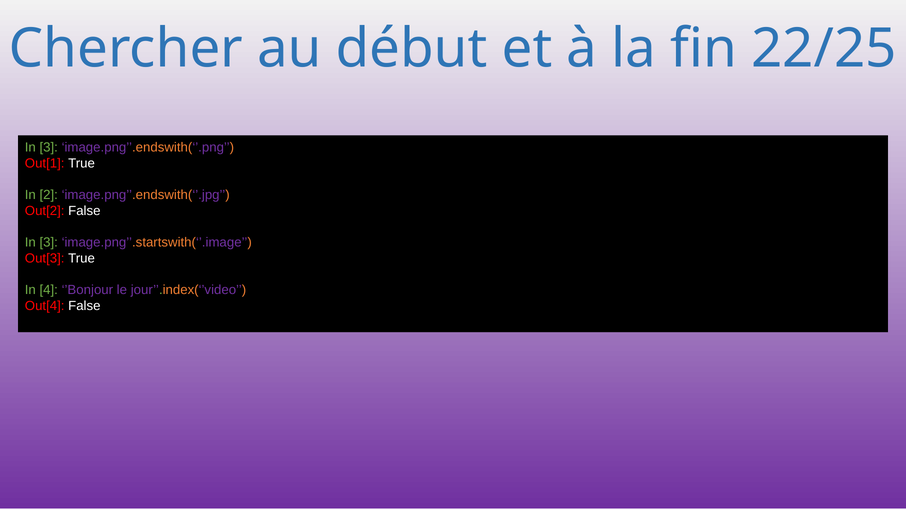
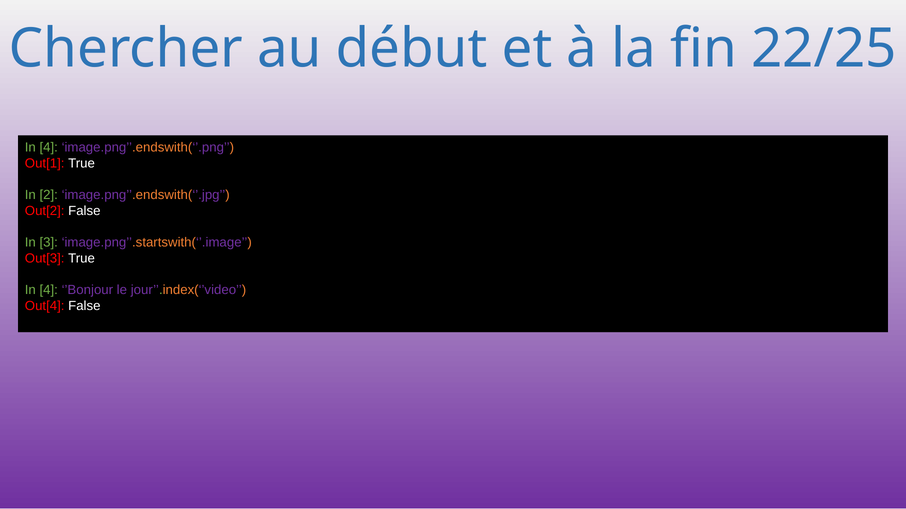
3: 3 -> 4 (49, 148)
